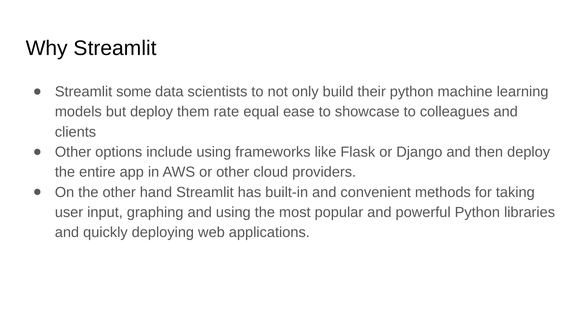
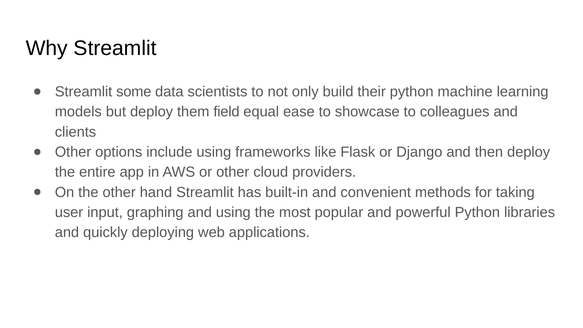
rate: rate -> field (226, 112)
